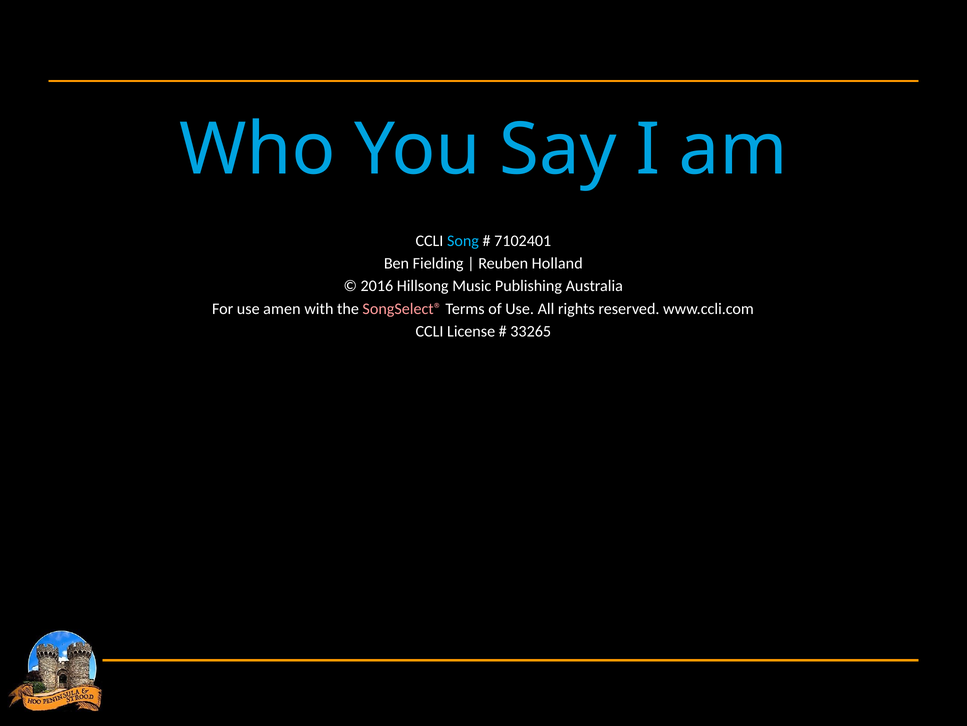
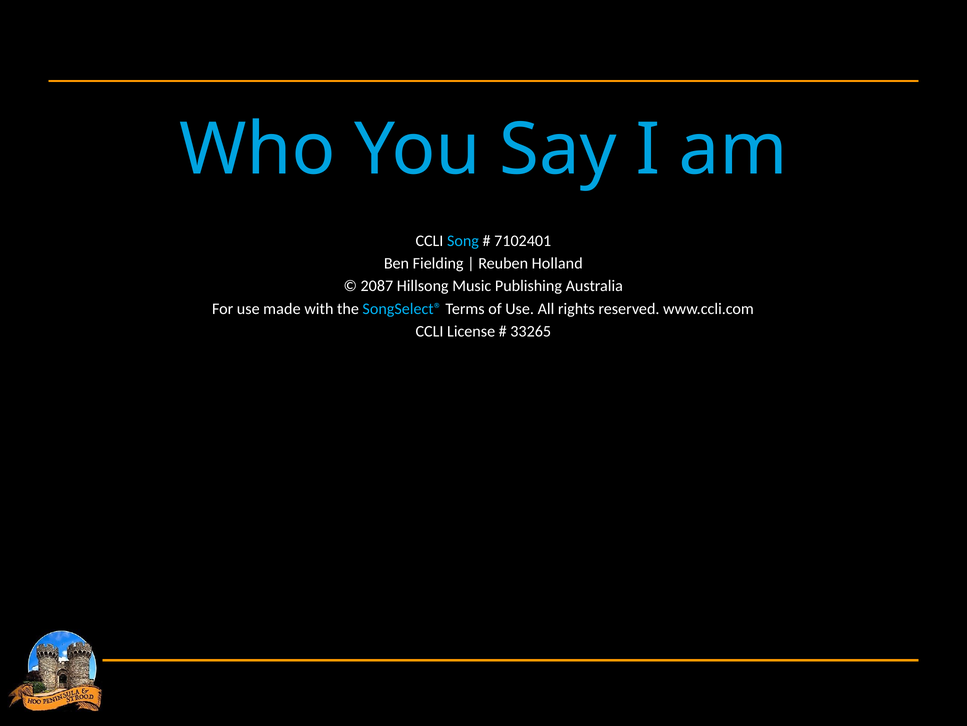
2016: 2016 -> 2087 (377, 286)
amen: amen -> made (282, 308)
SongSelect® colour: pink -> light blue (402, 308)
